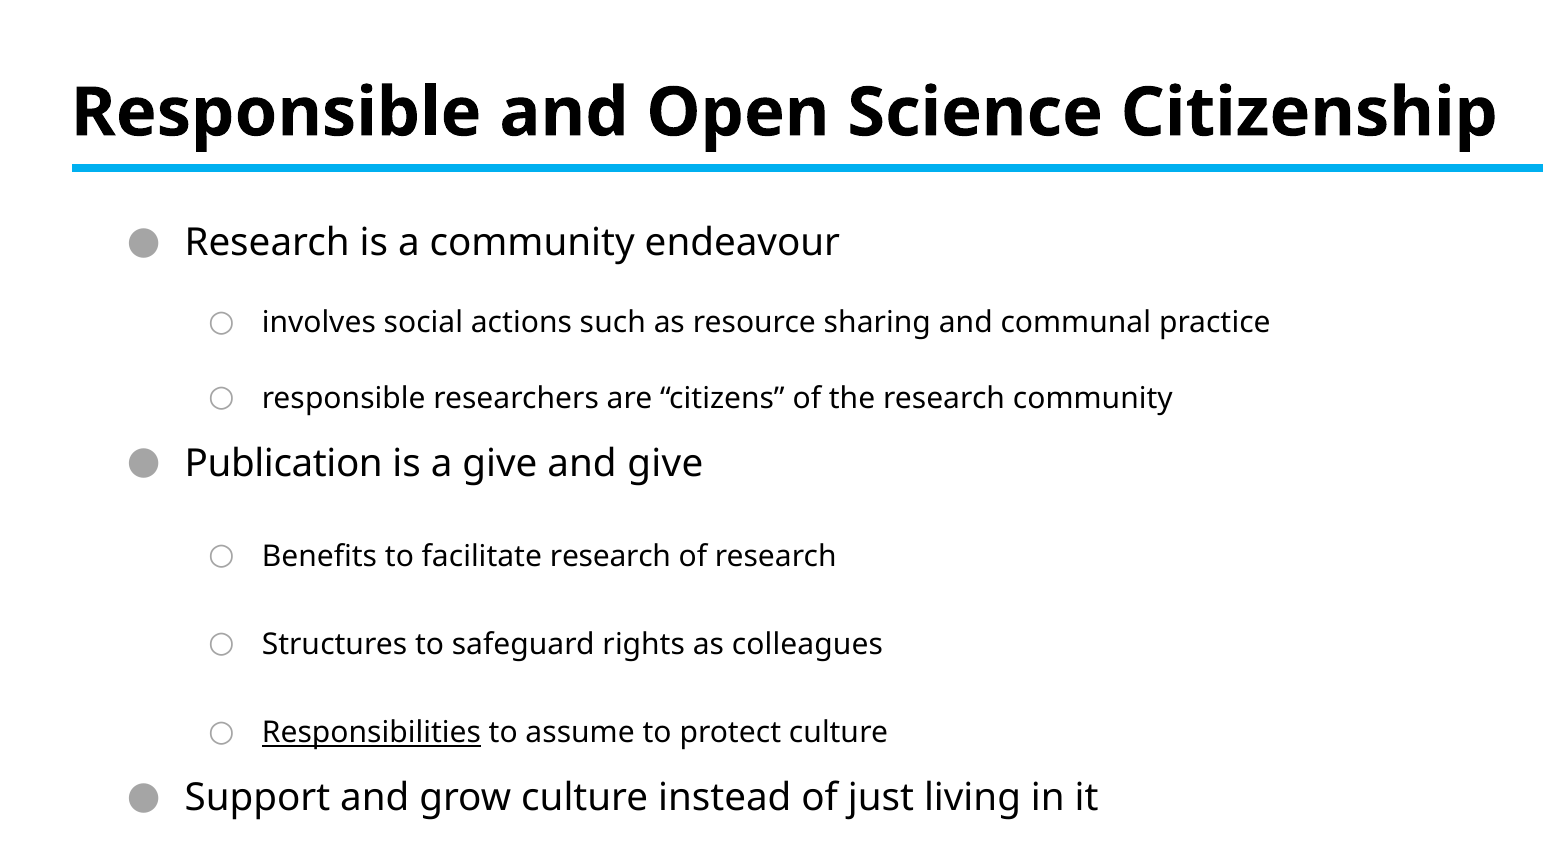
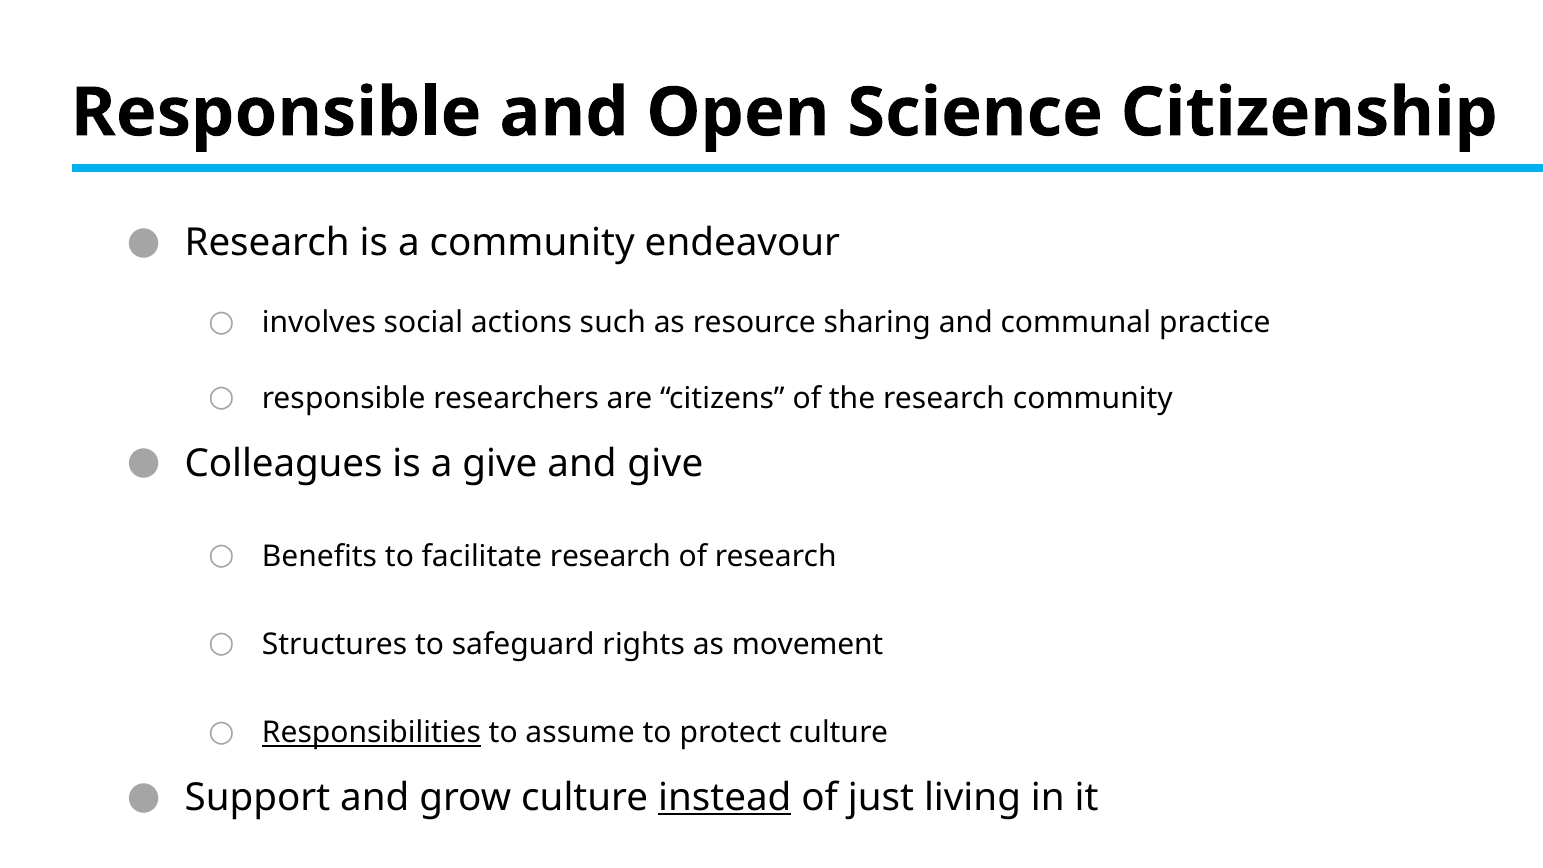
Publication: Publication -> Colleagues (284, 463)
colleagues: colleagues -> movement (808, 644)
instead underline: none -> present (725, 798)
